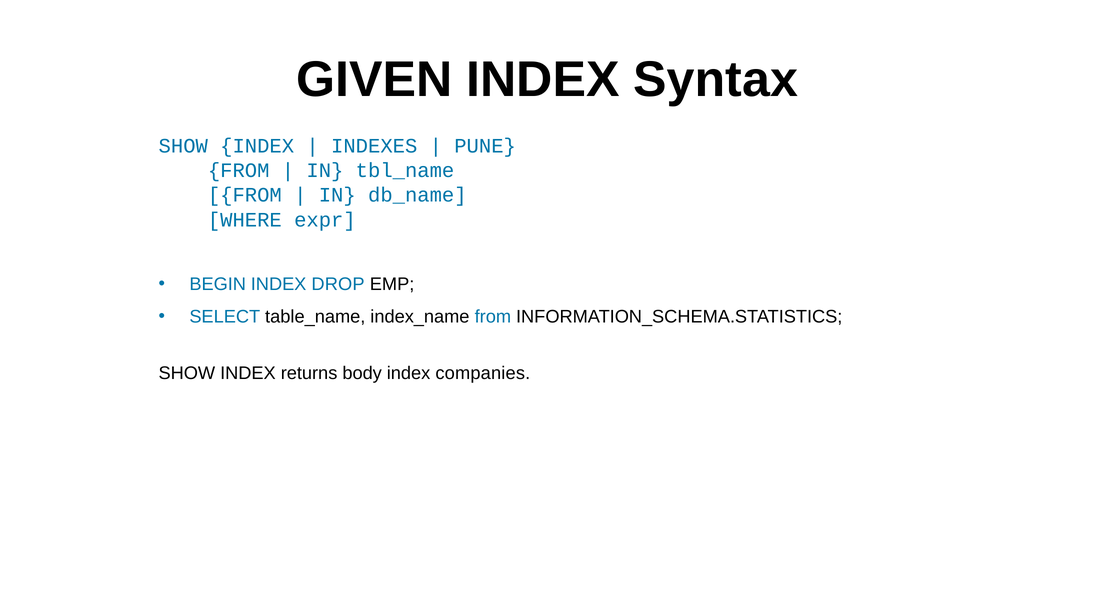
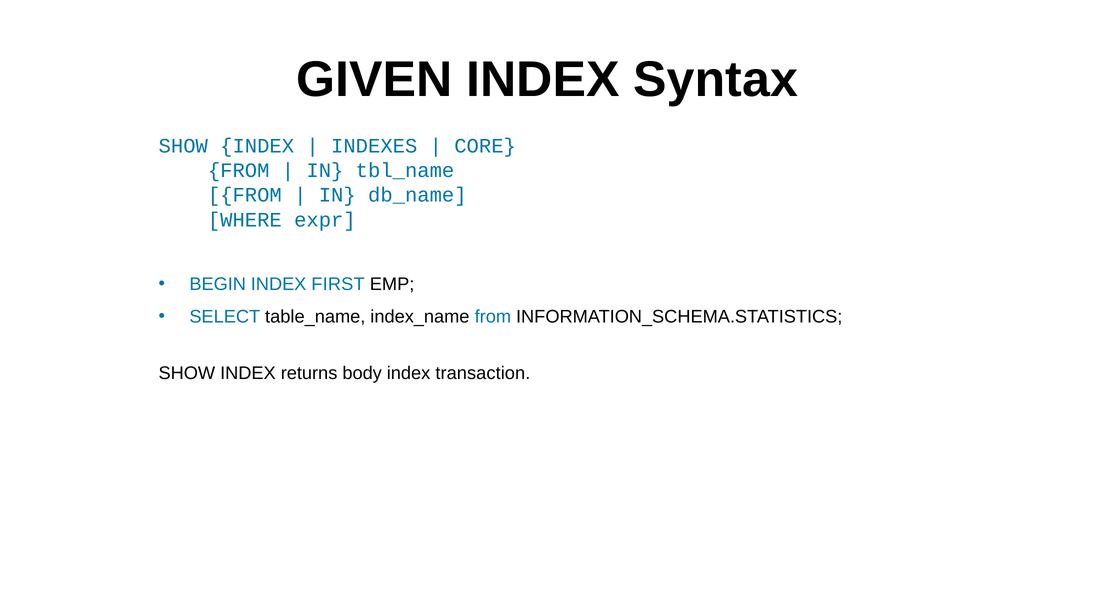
PUNE: PUNE -> CORE (485, 146)
DROP: DROP -> FIRST (338, 284)
companies: companies -> transaction (483, 373)
